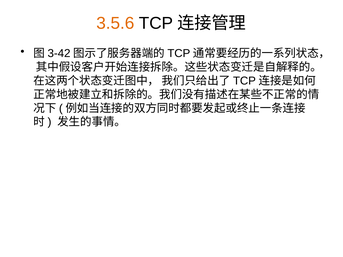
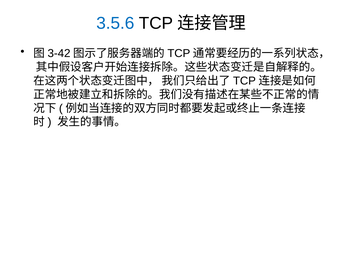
3.5.6 colour: orange -> blue (115, 23)
